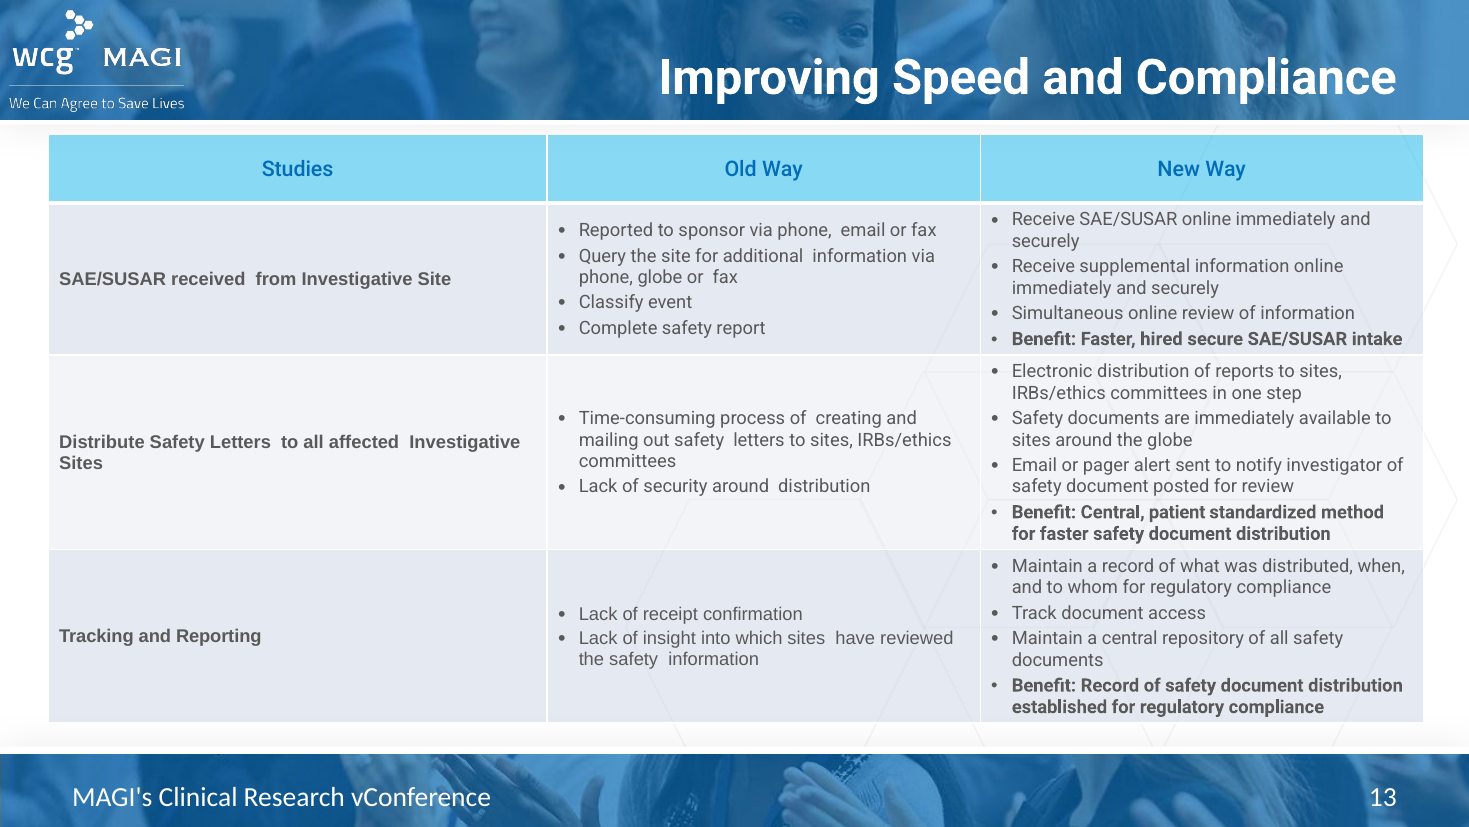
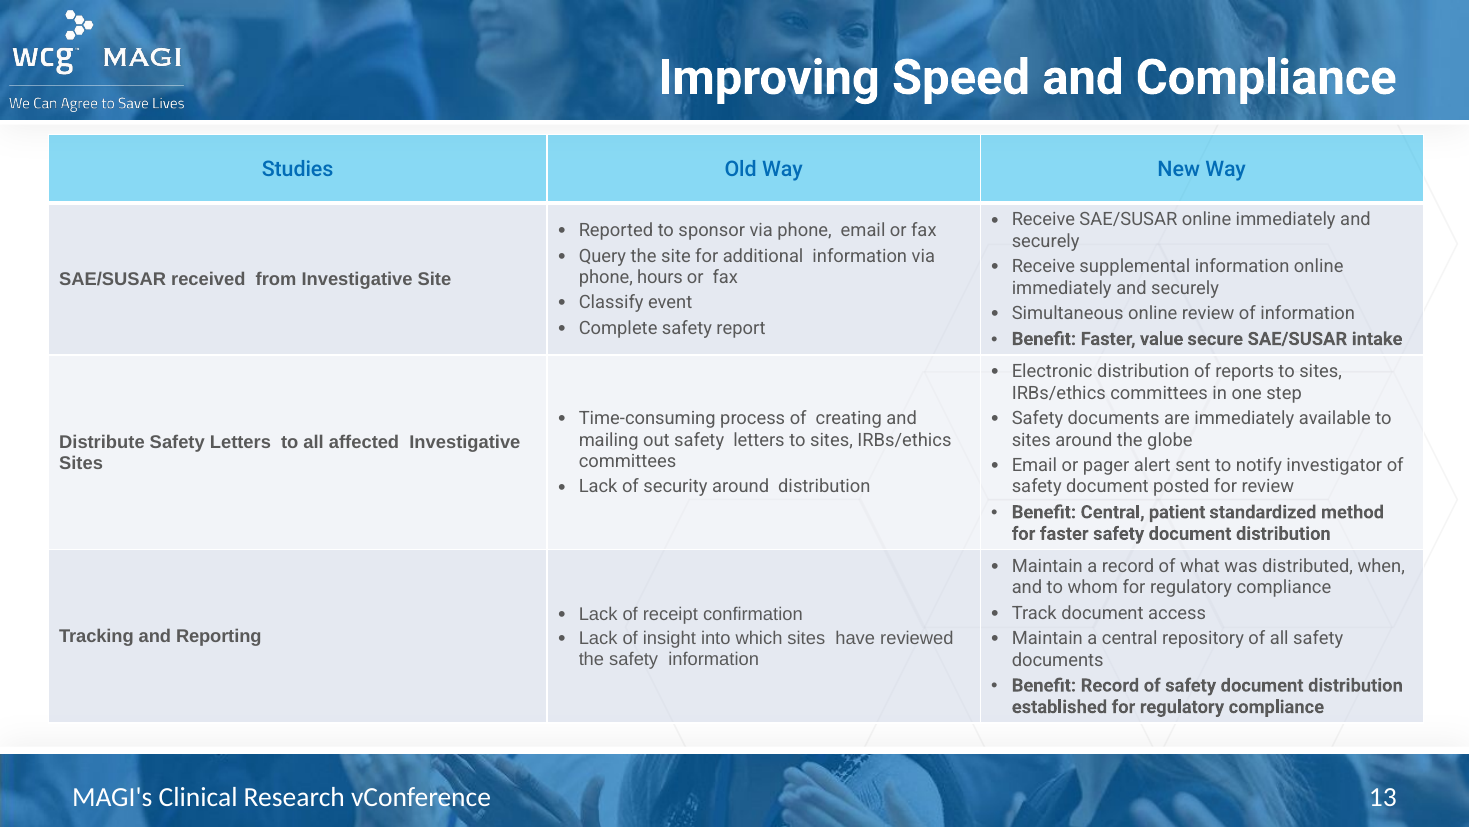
phone globe: globe -> hours (660, 277)
hired: hired -> value (1162, 339)
